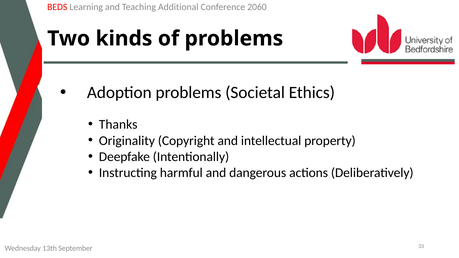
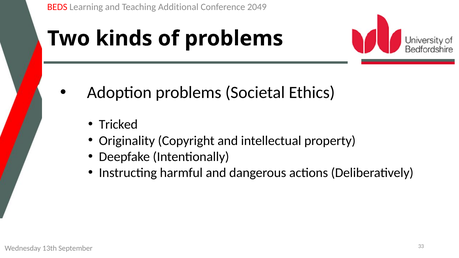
2060: 2060 -> 2049 (257, 7)
Thanks: Thanks -> Tricked (118, 125)
